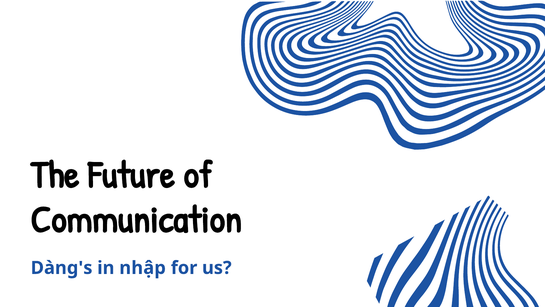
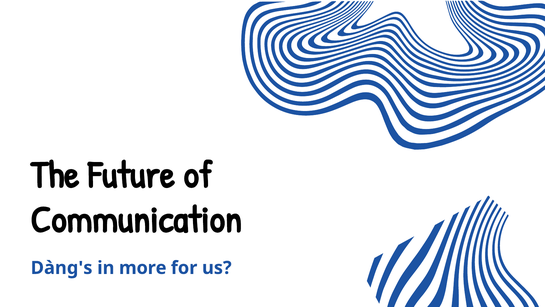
nhập: nhập -> more (143, 268)
